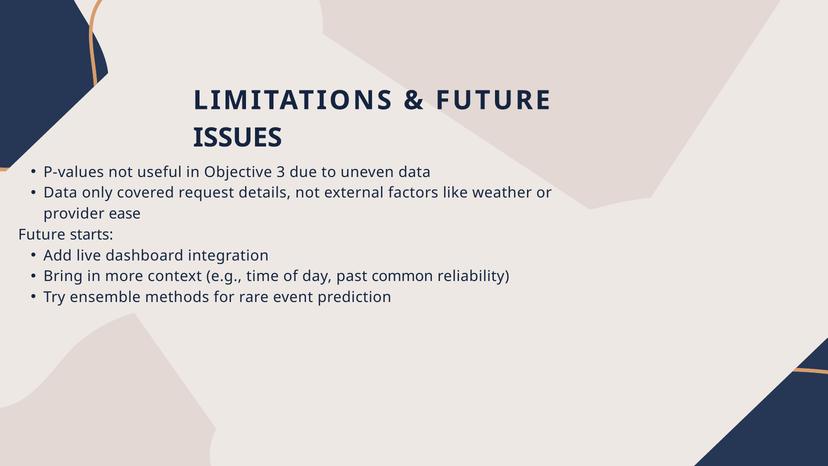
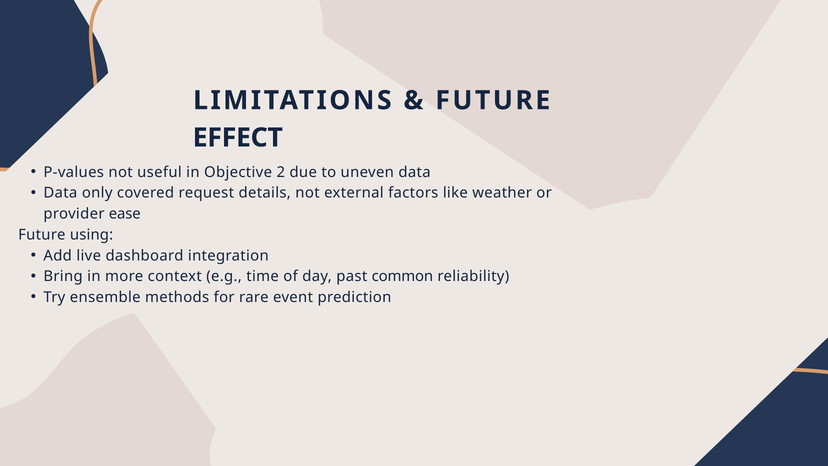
ISSUES: ISSUES -> EFFECT (238, 138)
3: 3 -> 2 (281, 172)
starts: starts -> using (92, 235)
